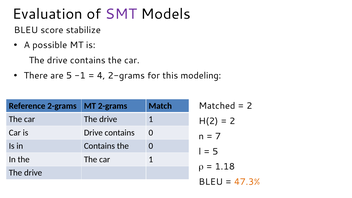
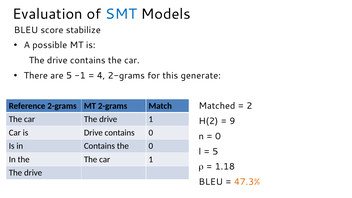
SMT colour: purple -> blue (121, 14)
modeling: modeling -> generate (201, 76)
2: 2 -> 9 (232, 121)
7: 7 -> 0 (218, 136)
